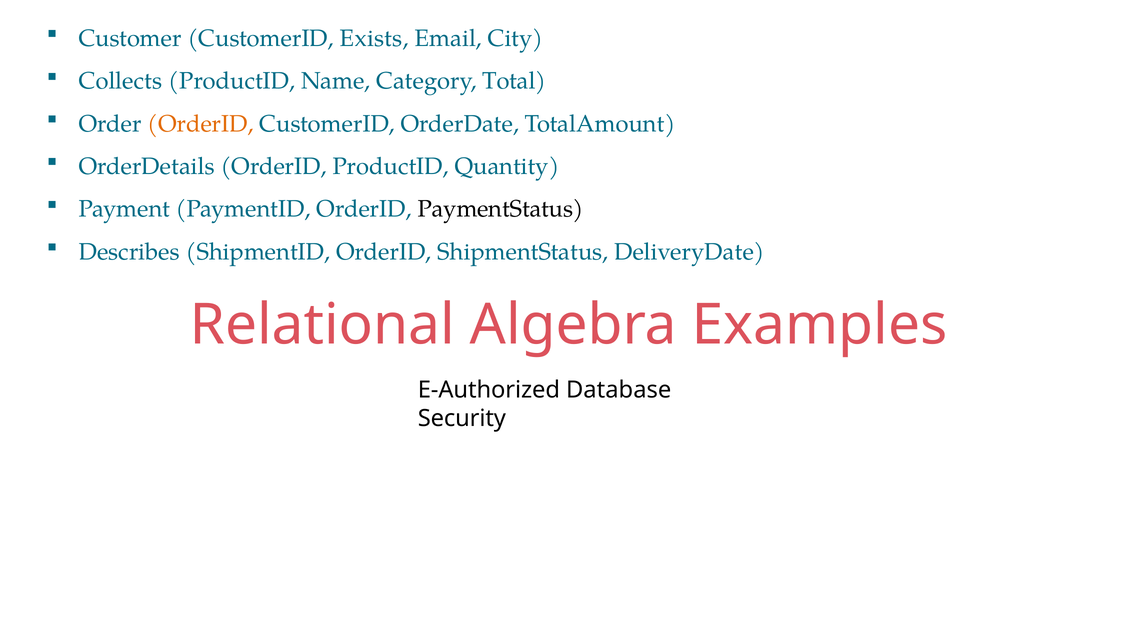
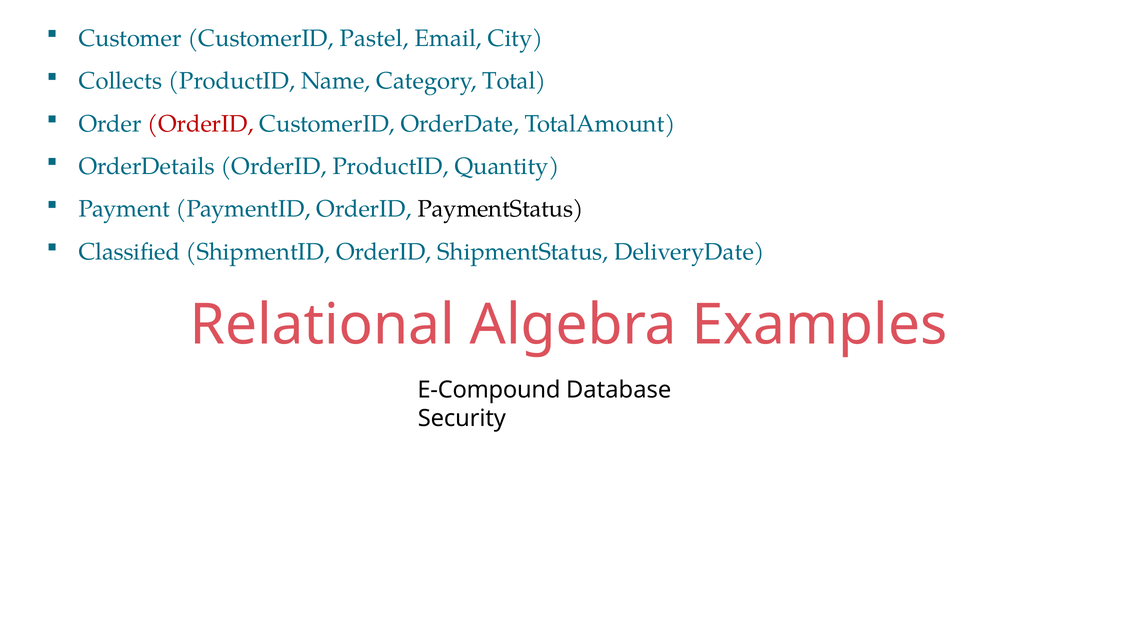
Exists: Exists -> Pastel (374, 38)
OrderID colour: orange -> red (200, 124)
Describes: Describes -> Classified (129, 252)
E-Authorized: E-Authorized -> E-Compound (489, 390)
